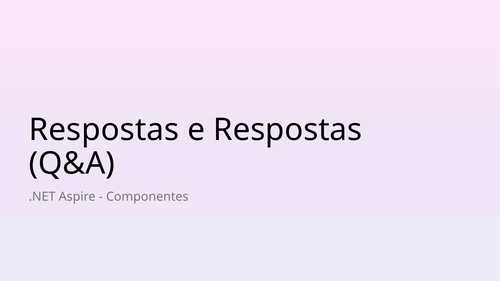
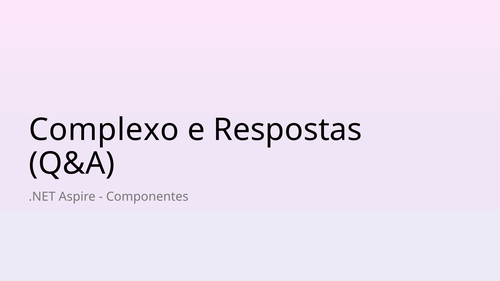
Respostas: Respostas -> Complexo (104, 130)
